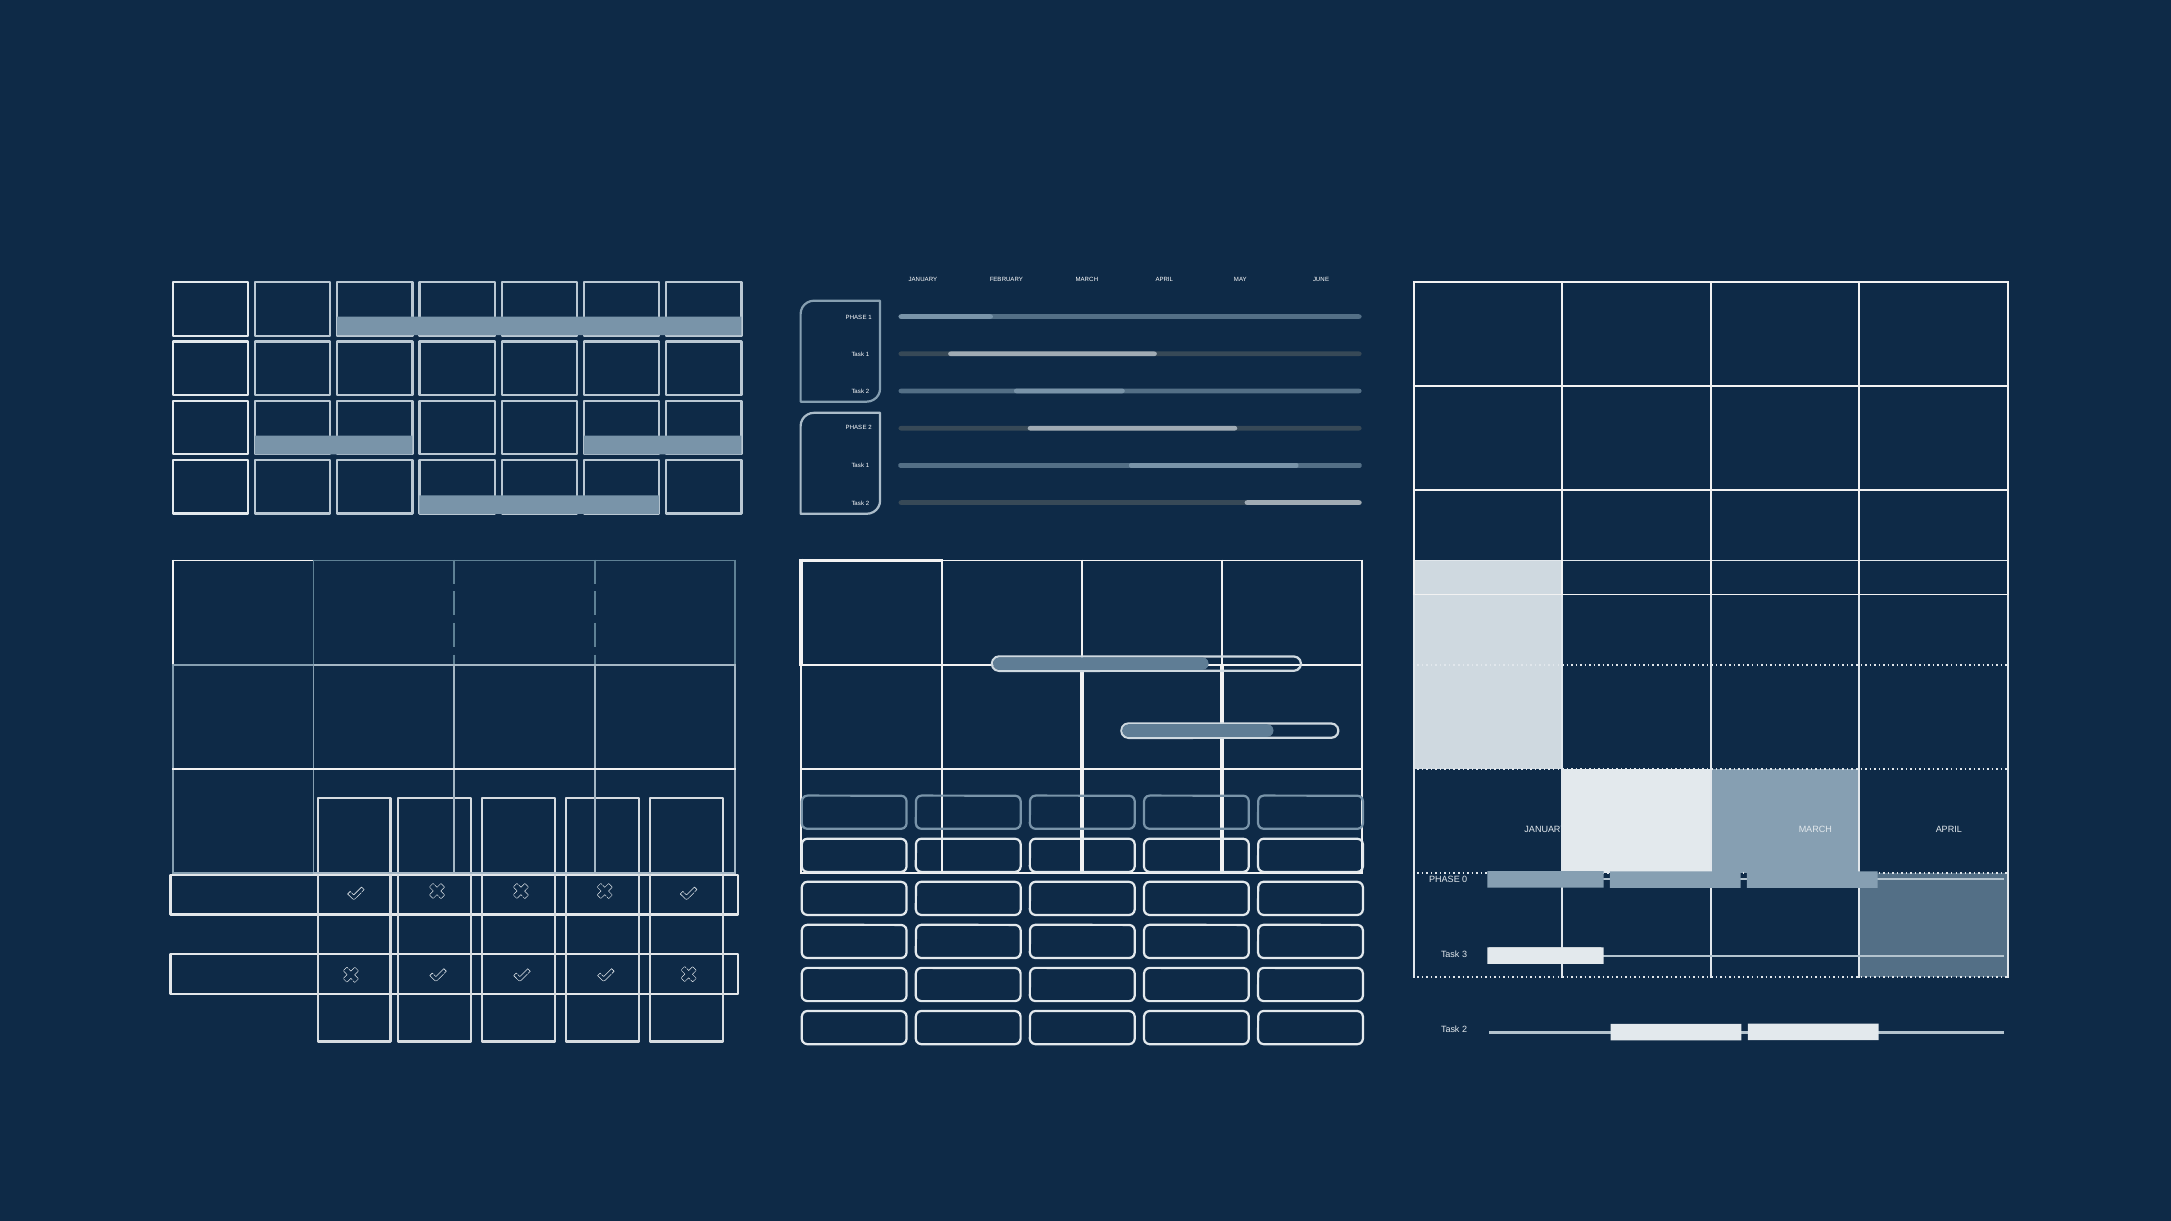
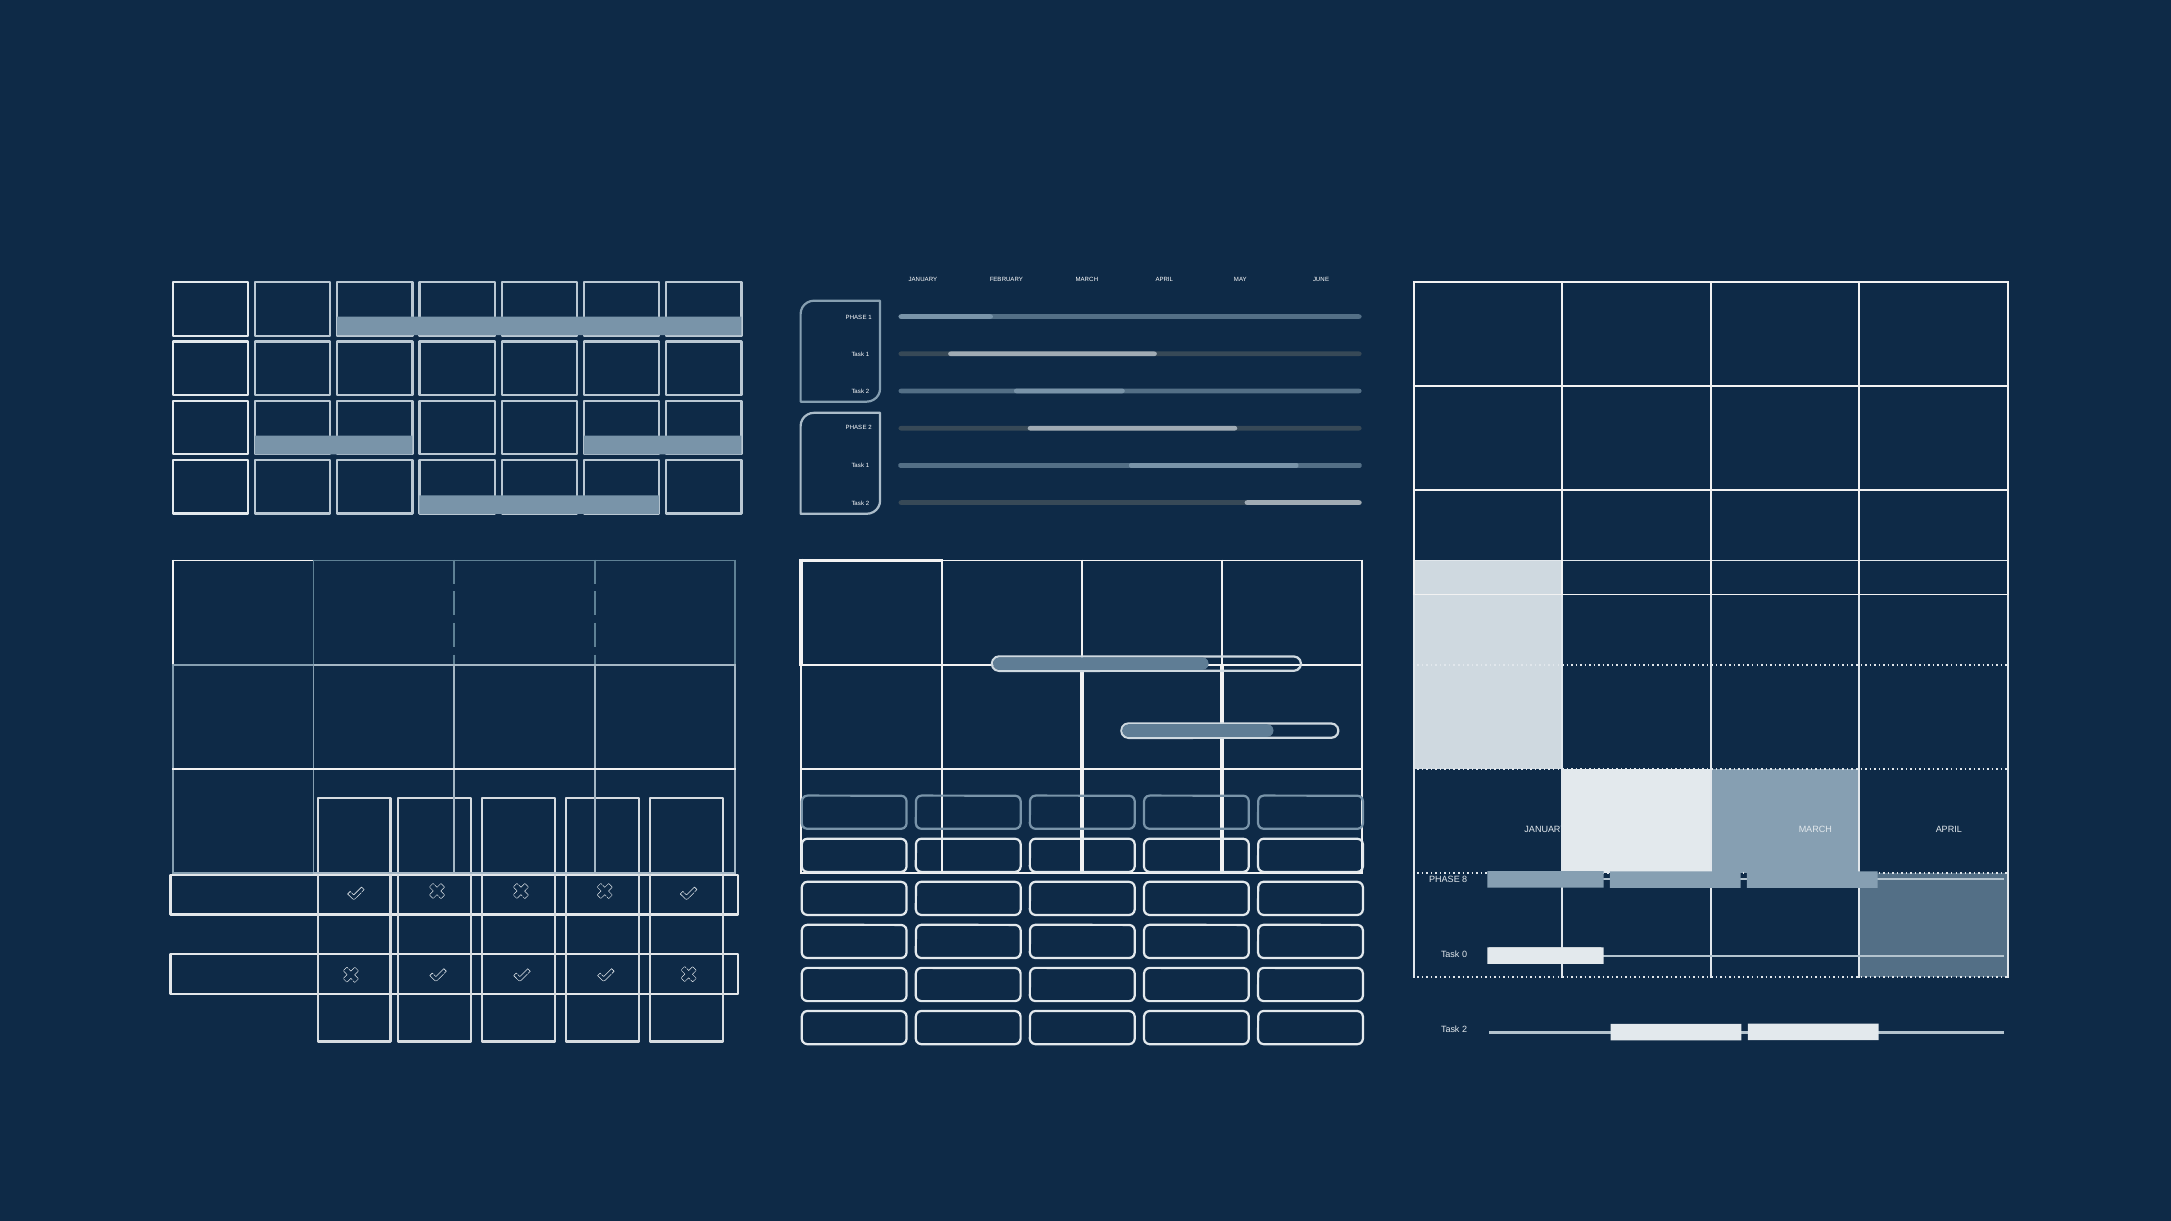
0: 0 -> 8 (1465, 880)
3: 3 -> 0 (1465, 955)
